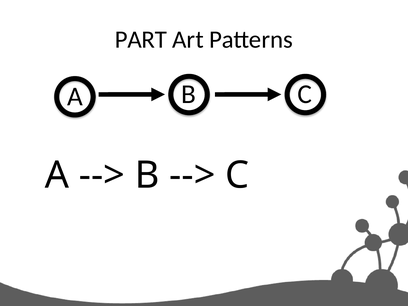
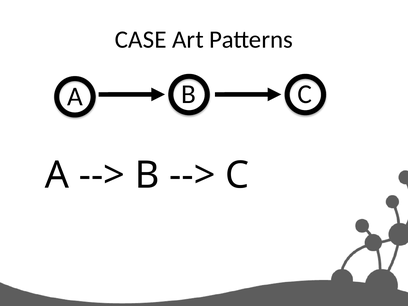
PART: PART -> CASE (141, 39)
